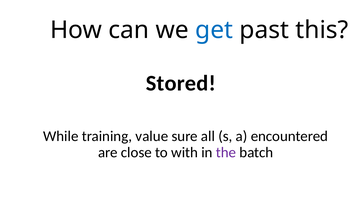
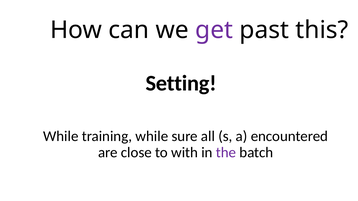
get colour: blue -> purple (214, 30)
Stored: Stored -> Setting (181, 83)
training value: value -> while (152, 137)
